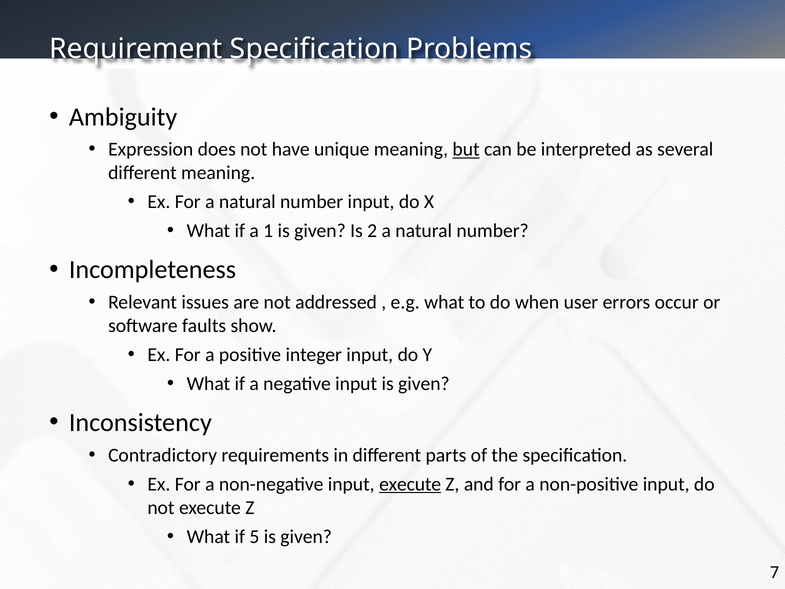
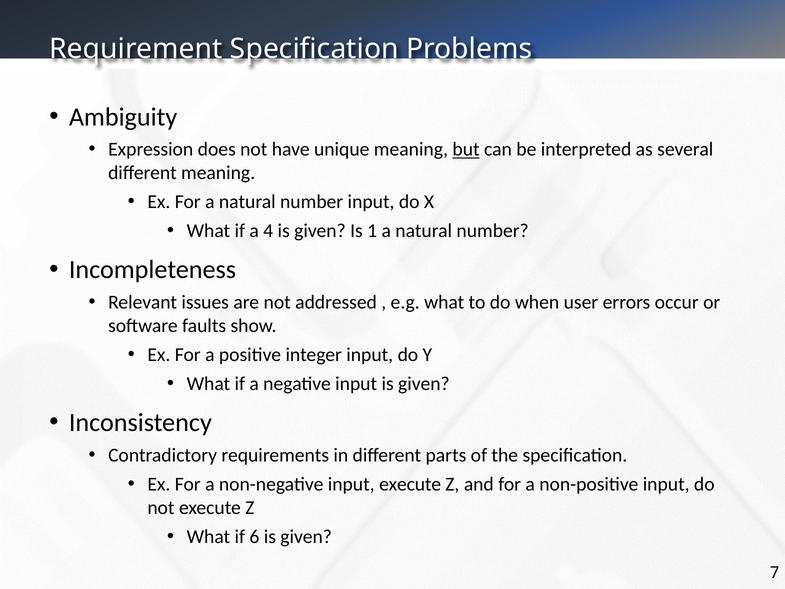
1: 1 -> 4 (268, 231)
2: 2 -> 1 (372, 231)
execute underline: present -> none (410, 484)
5: 5 -> 6 (254, 537)
